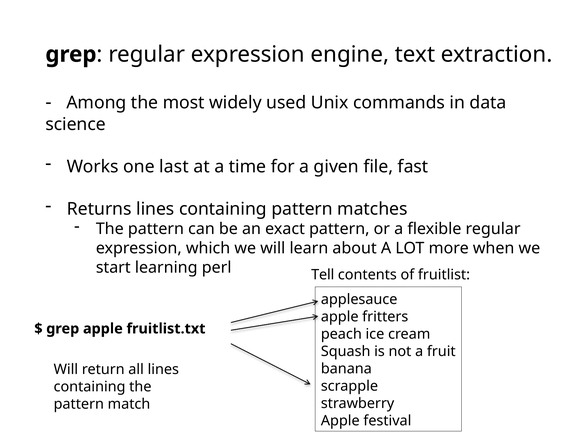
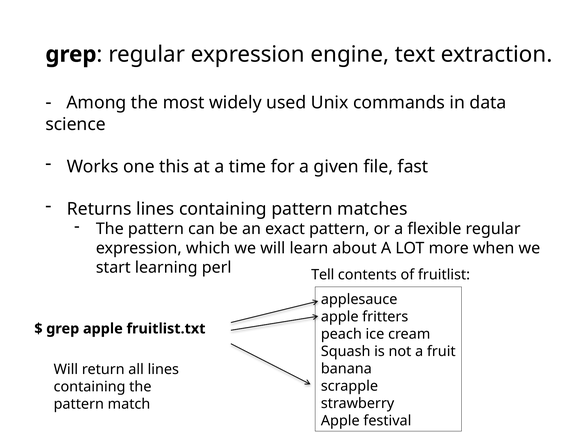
last: last -> this (174, 167)
